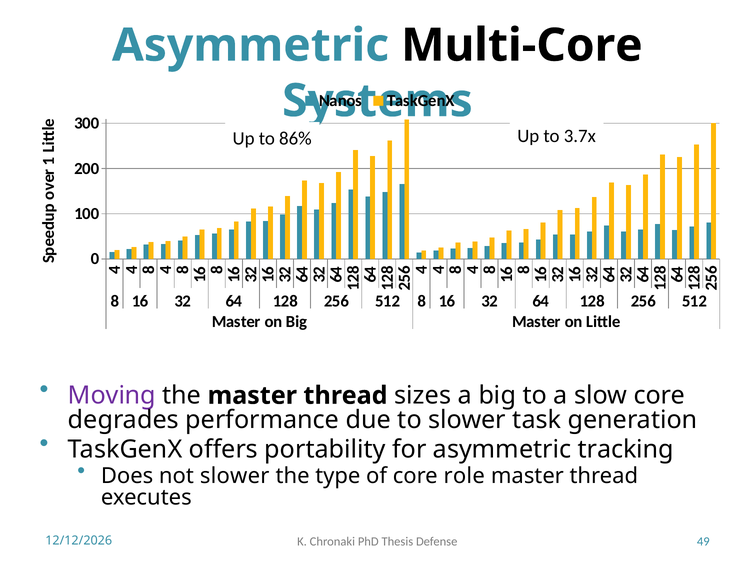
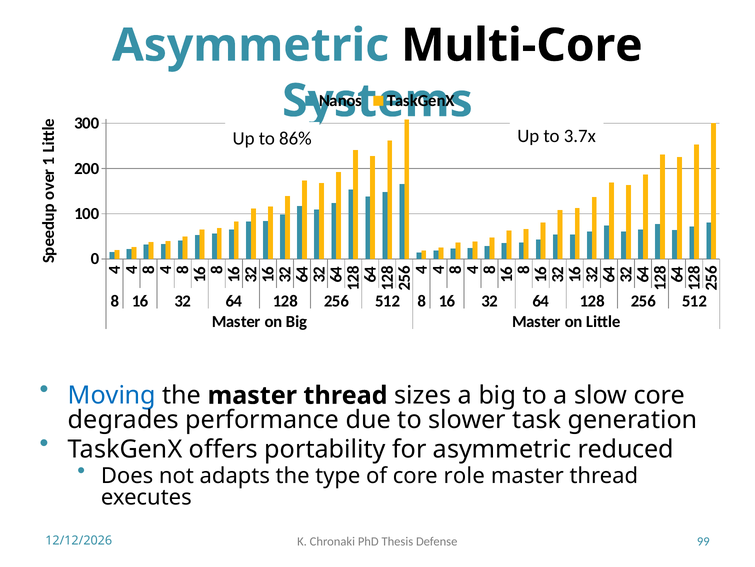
Moving colour: purple -> blue (112, 395)
tracking: tracking -> reduced (626, 449)
not slower: slower -> adapts (235, 476)
49: 49 -> 99 (703, 541)
